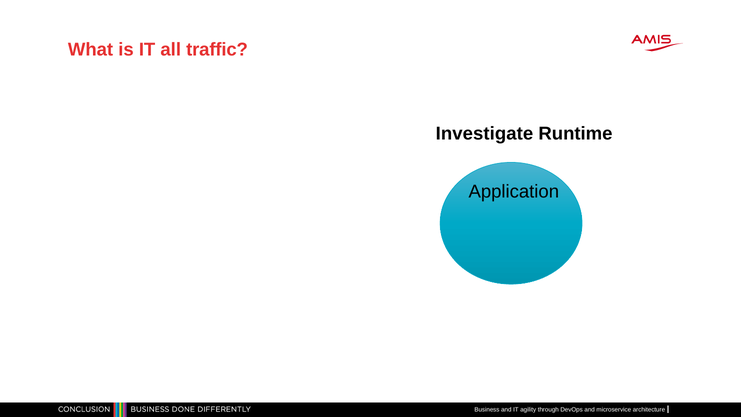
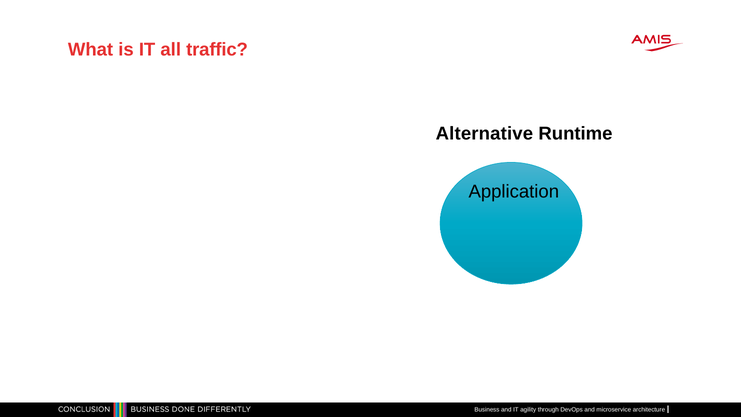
Investigate: Investigate -> Alternative (484, 134)
